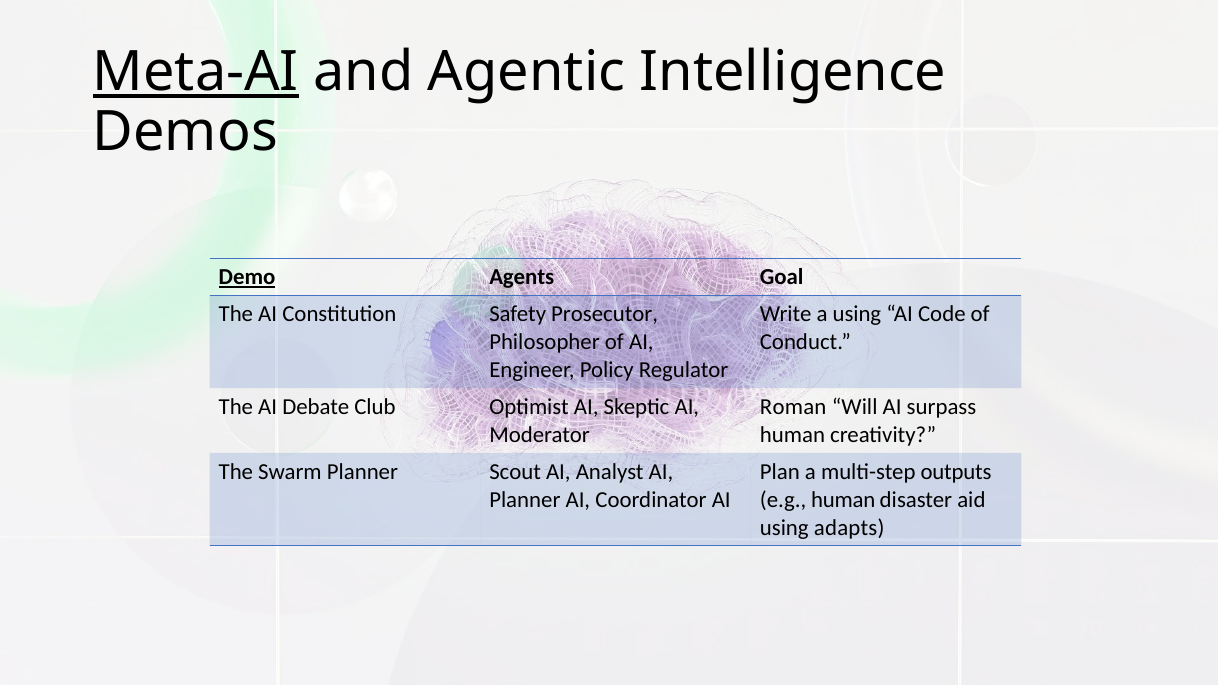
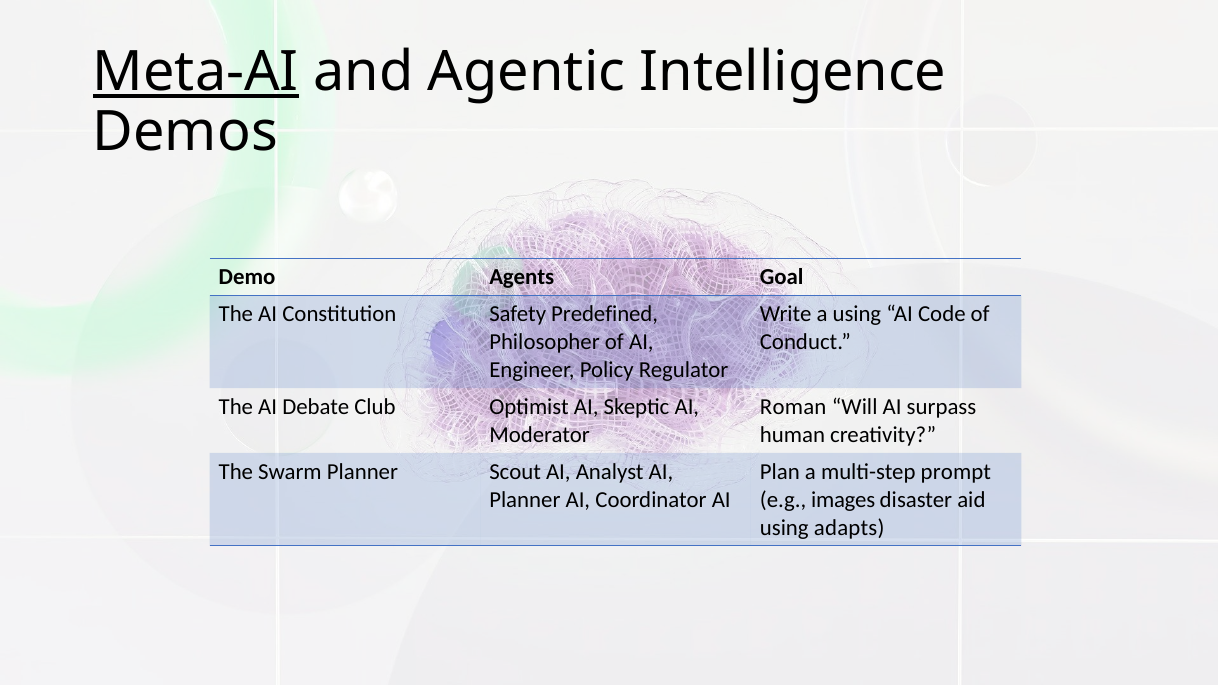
Demo underline: present -> none (247, 277)
Prosecutor: Prosecutor -> Predefined (605, 314)
outputs: outputs -> prompt (956, 472)
e.g human: human -> images (843, 500)
